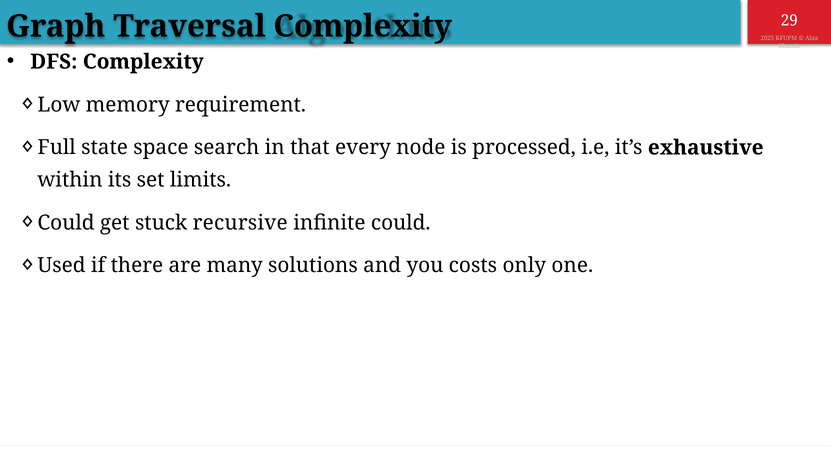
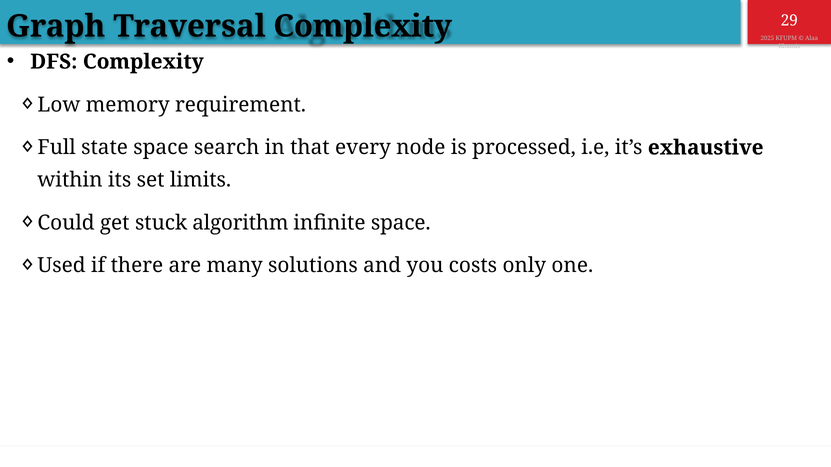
recursive: recursive -> algorithm (240, 223)
infinite could: could -> space (401, 223)
